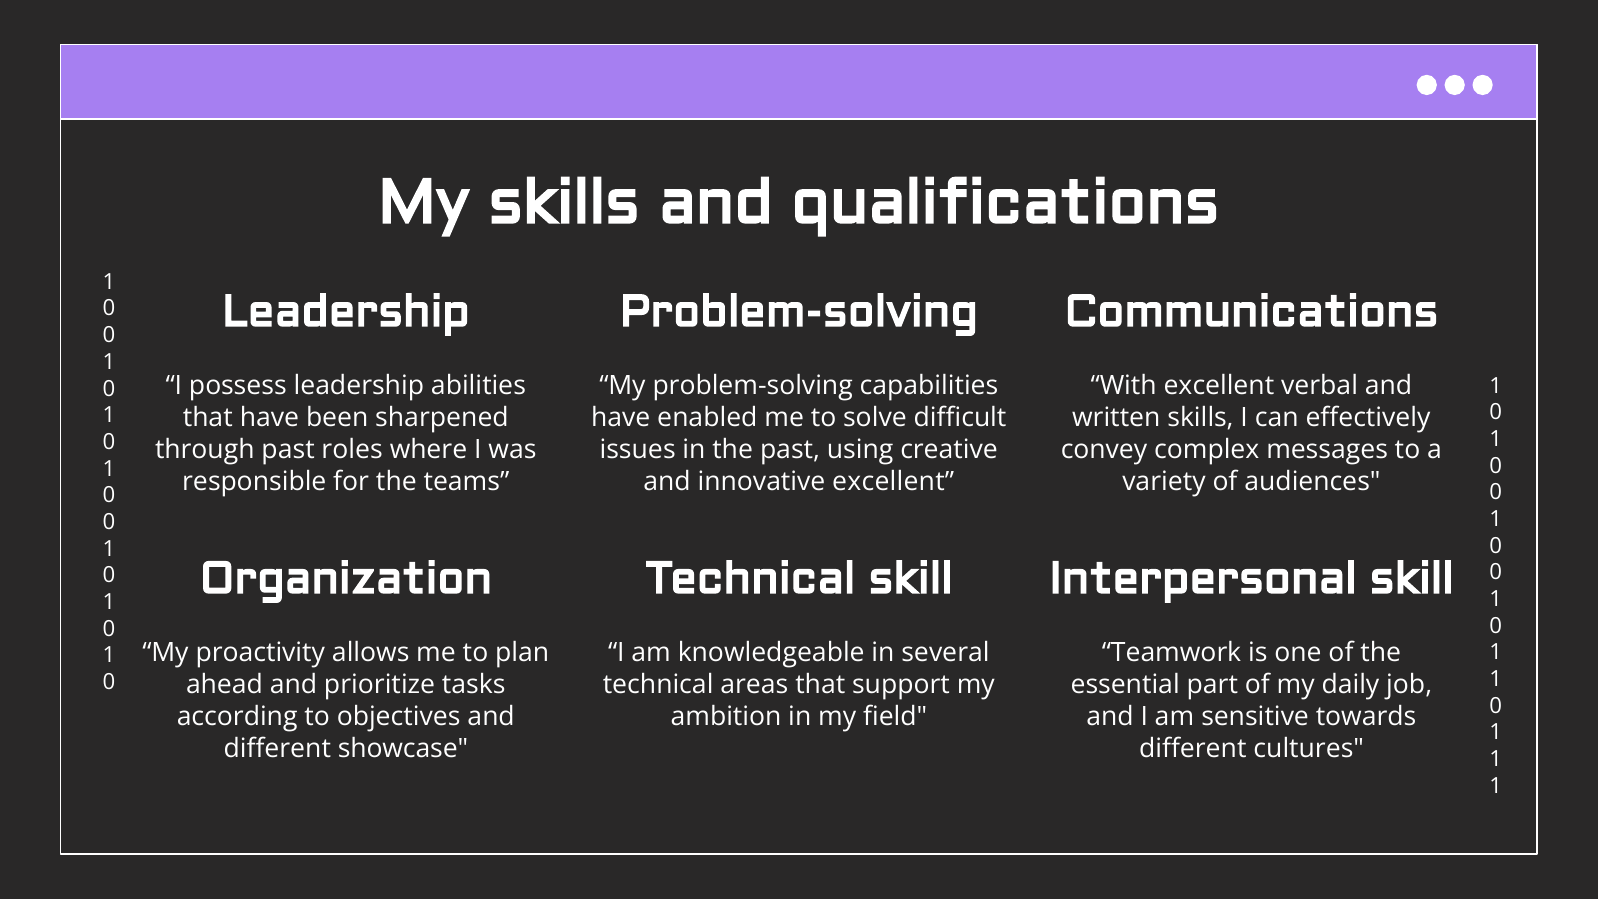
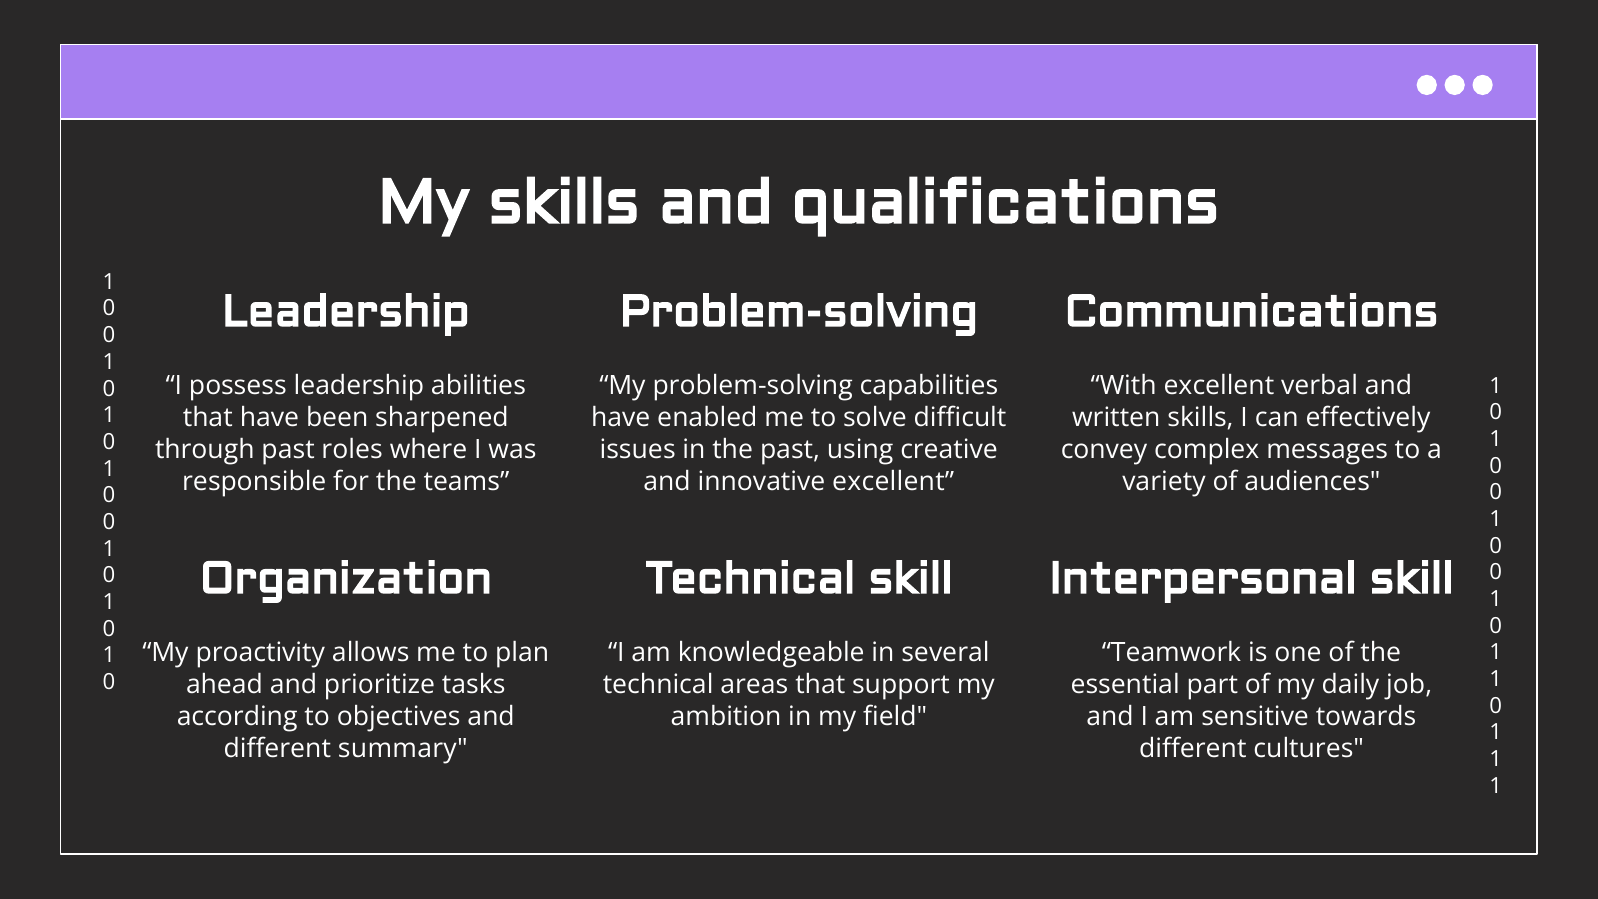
showcase: showcase -> summary (403, 748)
